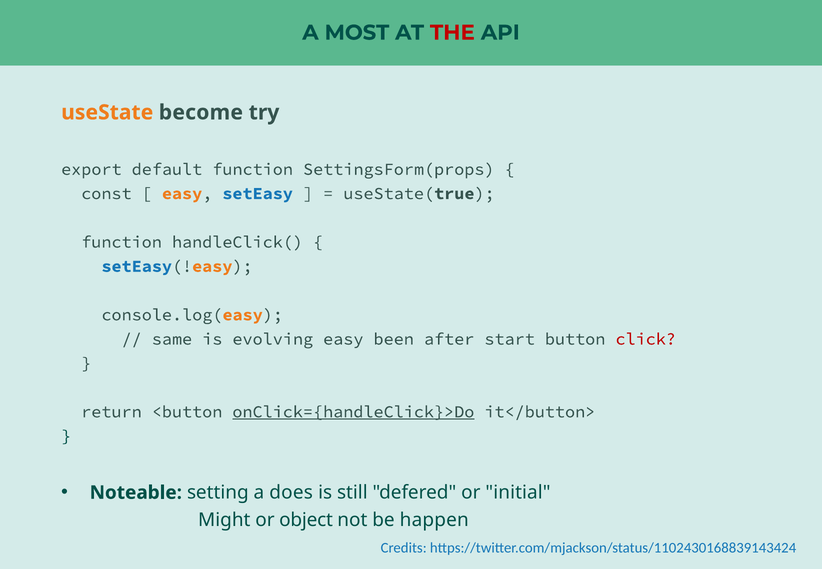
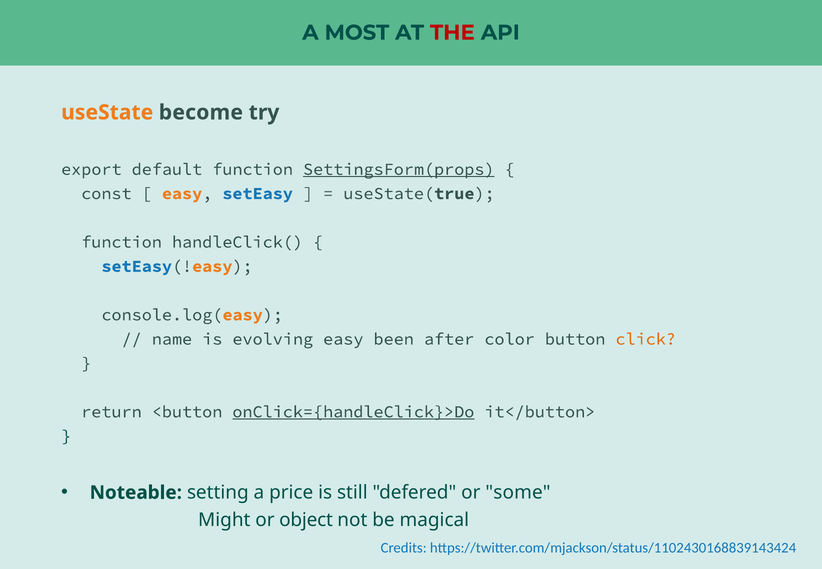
SettingsForm(props underline: none -> present (399, 169)
same: same -> name (172, 339)
start: start -> color (510, 339)
click colour: red -> orange (646, 339)
does: does -> price (291, 493)
initial: initial -> some (518, 493)
happen: happen -> magical (434, 520)
